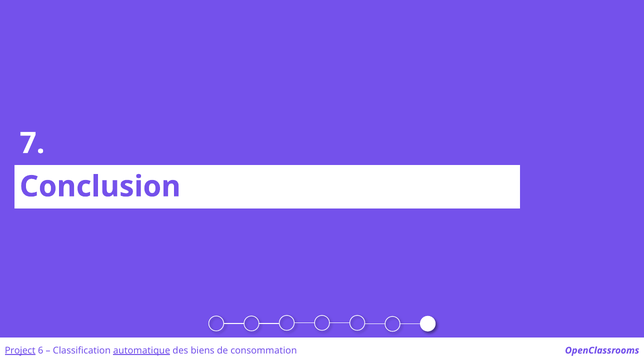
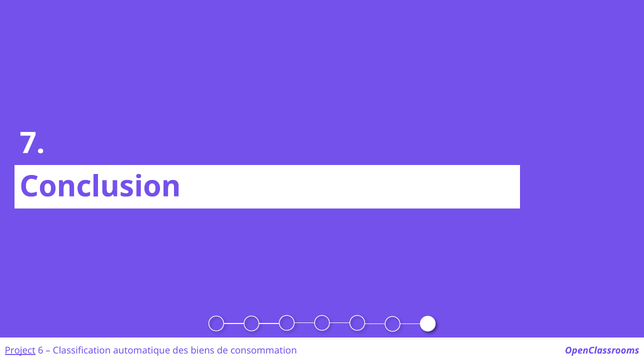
automatique underline: present -> none (142, 351)
